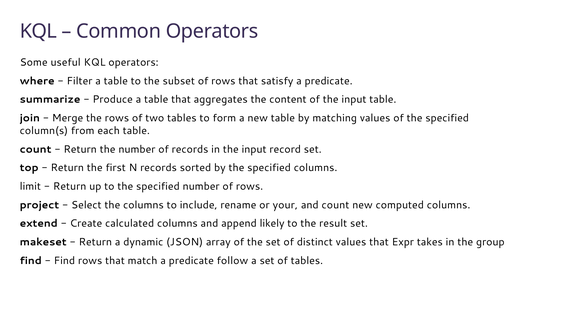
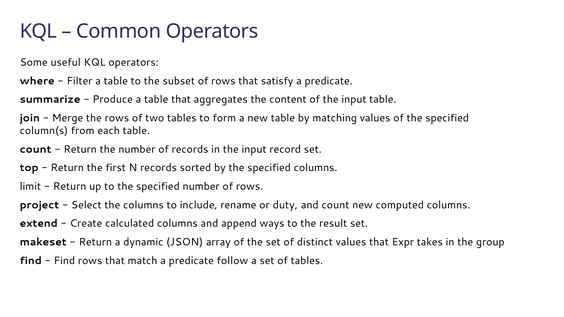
your: your -> duty (285, 205)
likely: likely -> ways (272, 224)
